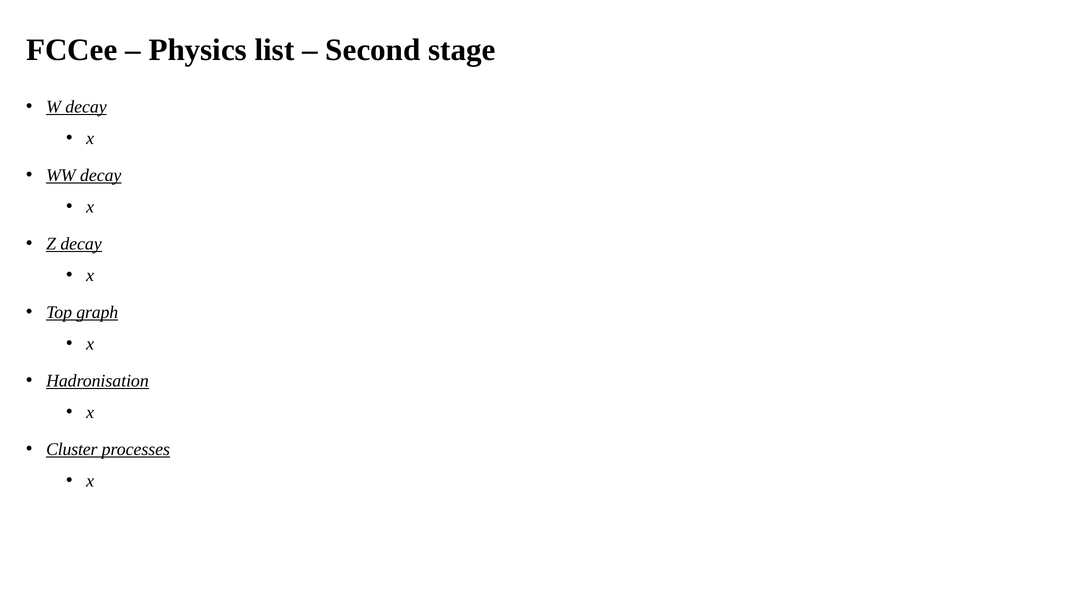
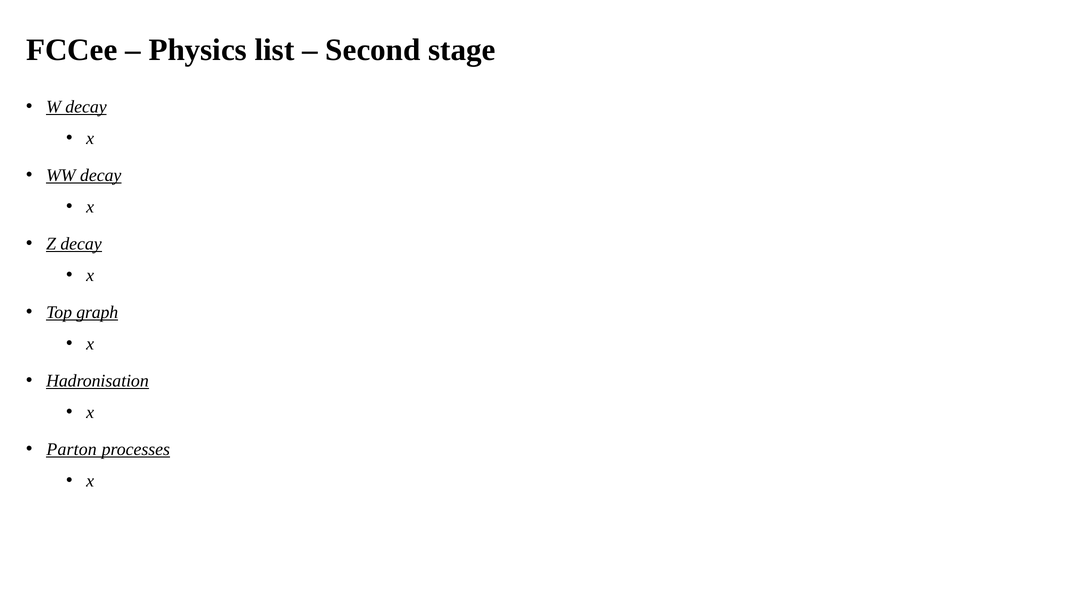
Cluster: Cluster -> Parton (72, 449)
